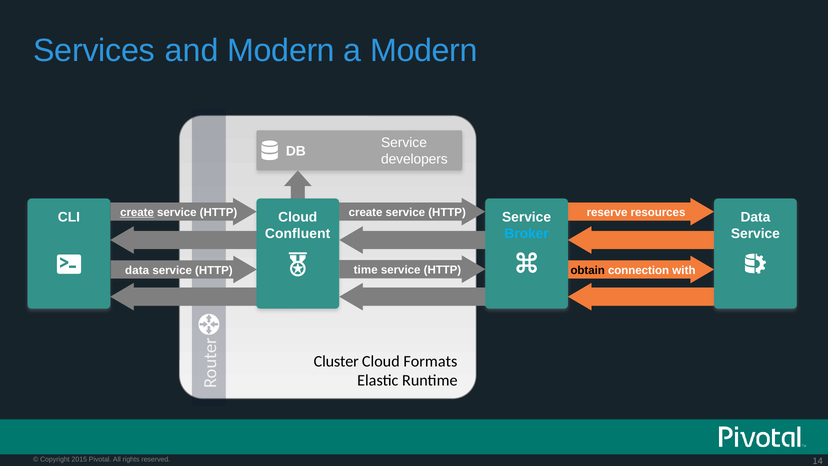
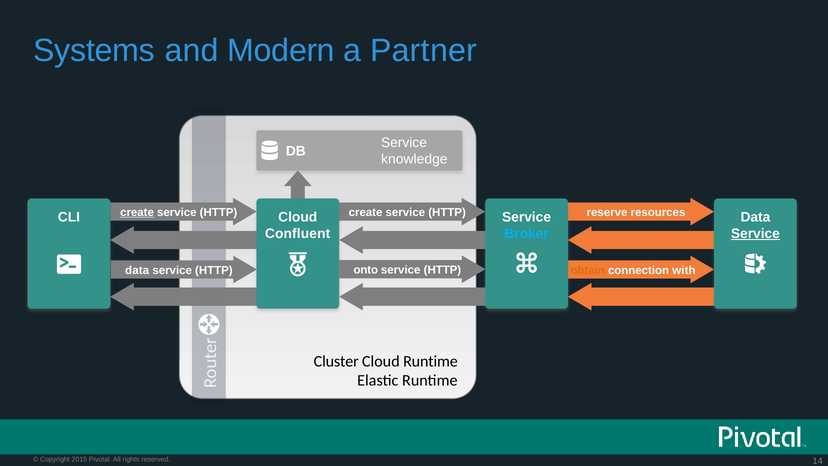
Services: Services -> Systems (94, 51)
a Modern: Modern -> Partner (424, 51)
developers: developers -> knowledge (414, 159)
Service underline: none -> present (755, 234)
time: time -> onto (366, 270)
obtain colour: black -> orange (588, 270)
Cloud Formats: Formats -> Runtime (430, 361)
